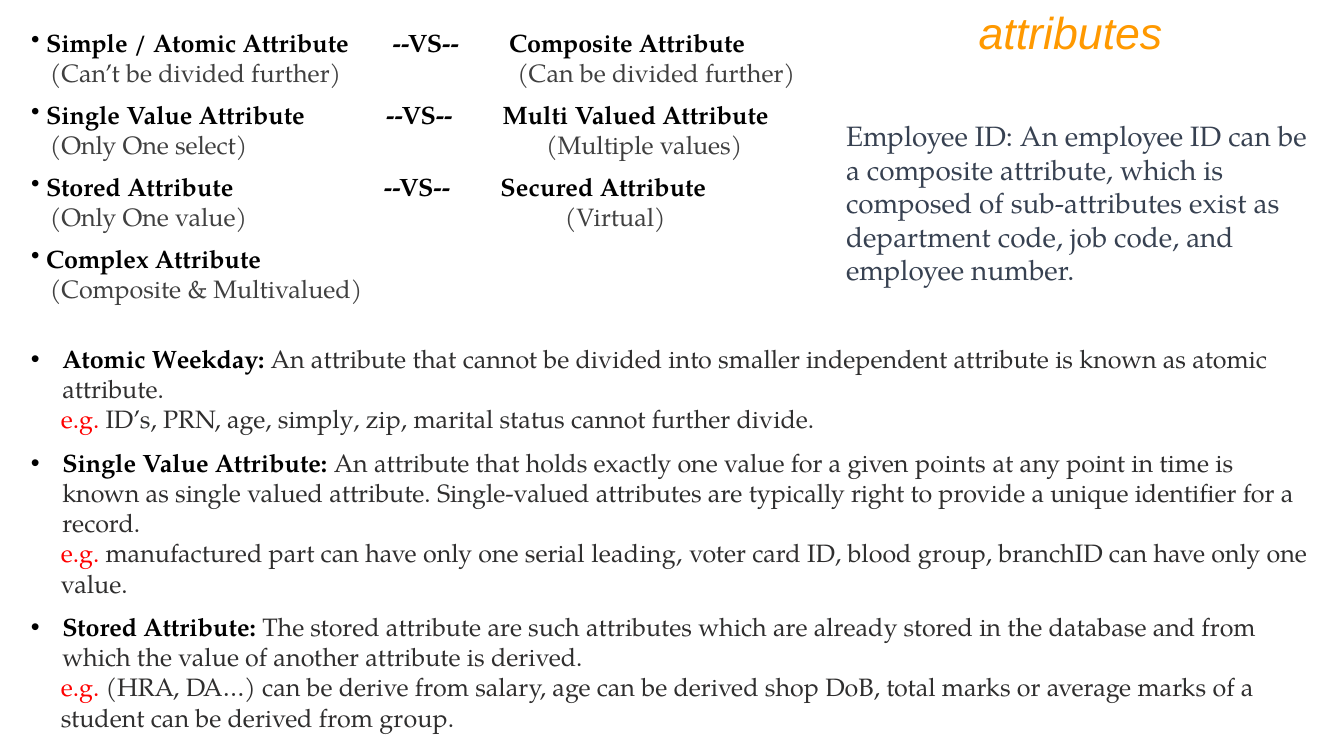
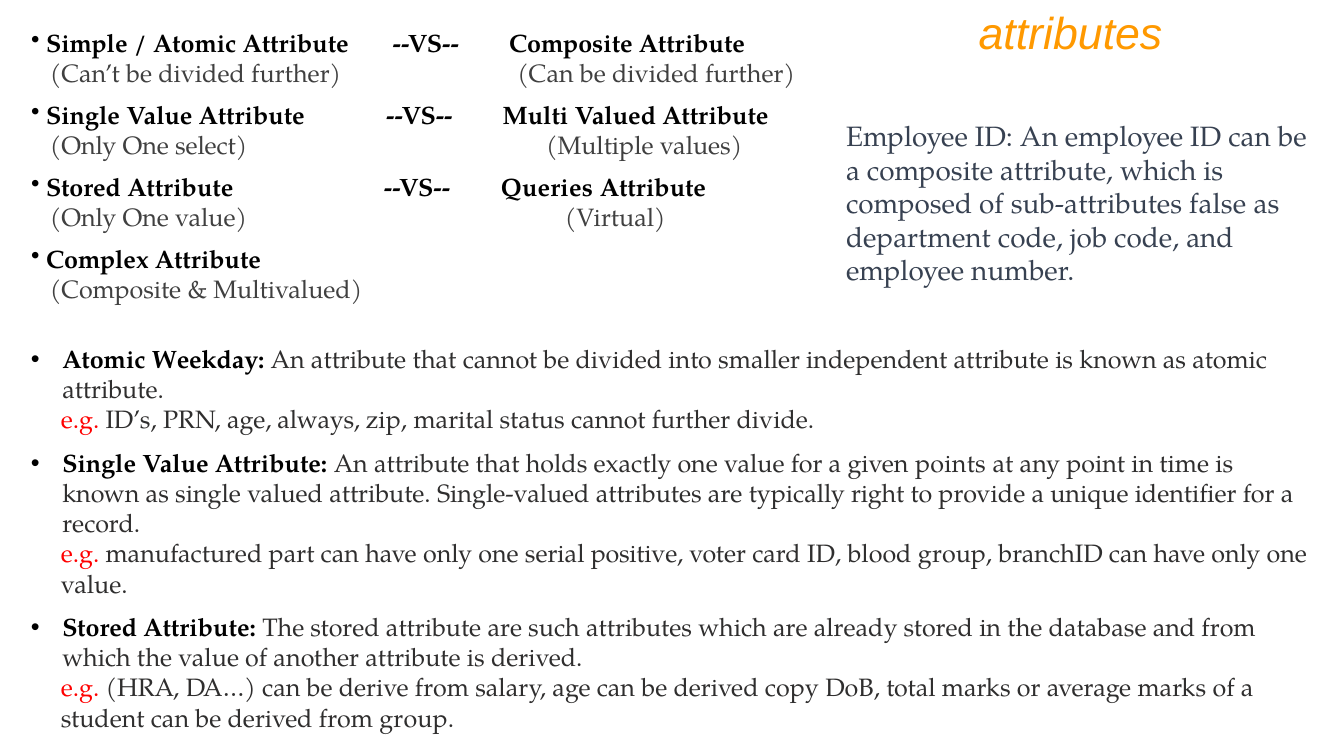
Secured: Secured -> Queries (547, 188)
exist: exist -> false (1218, 205)
simply: simply -> always (319, 420)
leading: leading -> positive (637, 554)
shop: shop -> copy (792, 688)
